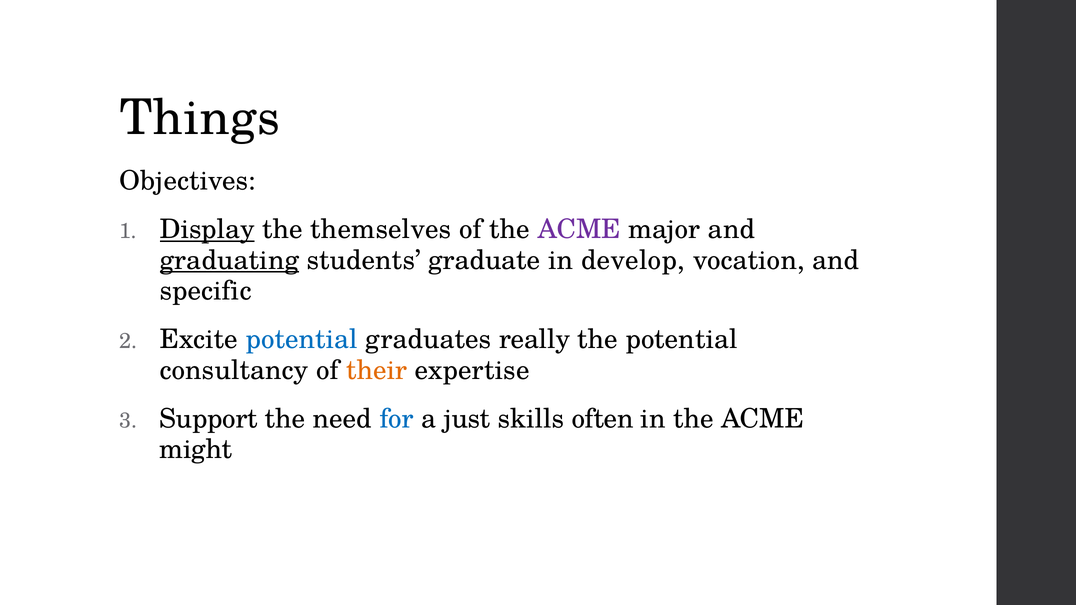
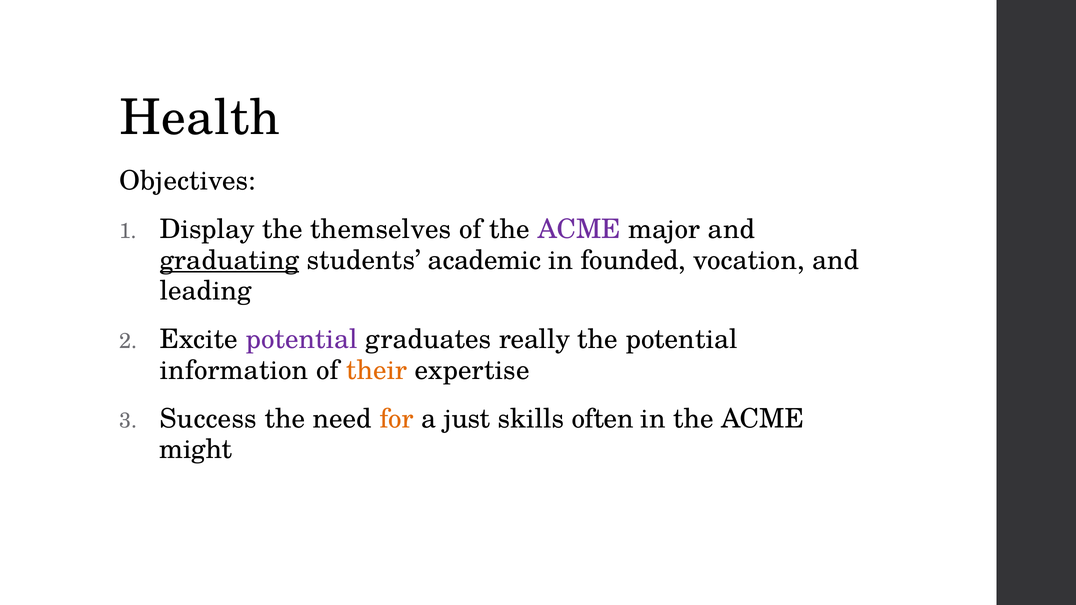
Things: Things -> Health (200, 118)
Display underline: present -> none (207, 230)
graduate: graduate -> academic (484, 260)
develop: develop -> founded (633, 260)
specific: specific -> leading (206, 291)
potential colour: blue -> purple (302, 340)
consultancy: consultancy -> information (234, 370)
Support: Support -> Success (208, 419)
for colour: blue -> orange (397, 419)
